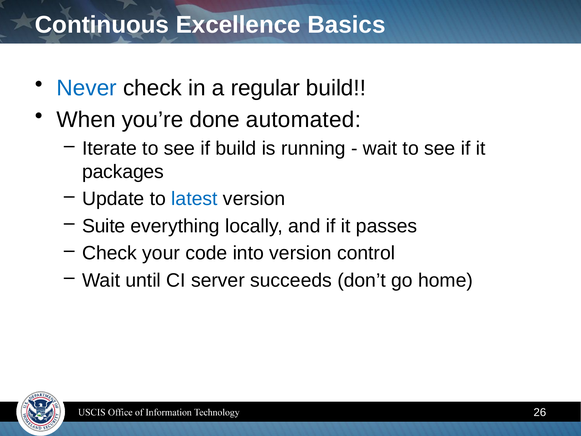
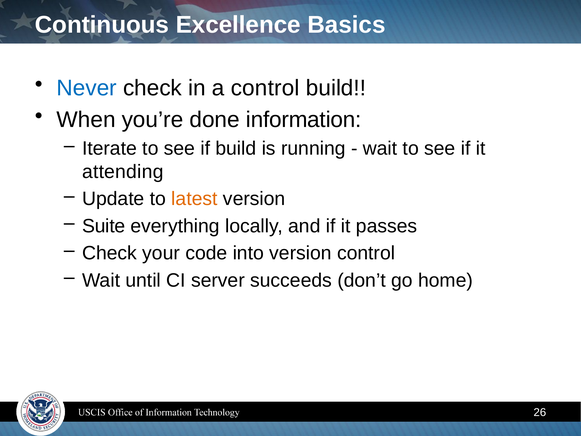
a regular: regular -> control (265, 88)
automated: automated -> information (304, 120)
packages: packages -> attending (123, 172)
latest colour: blue -> orange (194, 199)
